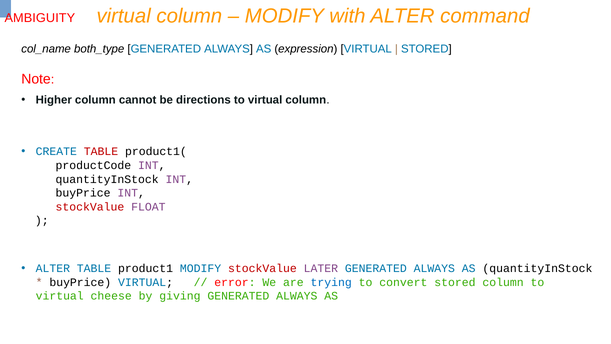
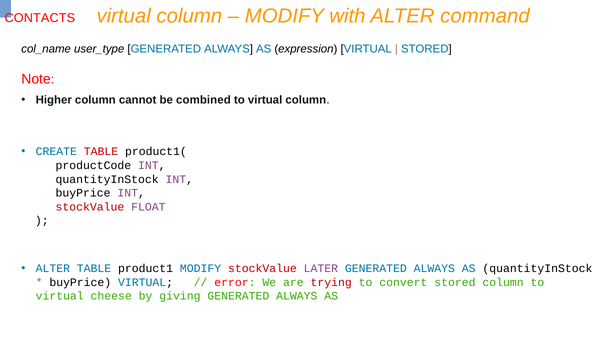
AMBIGUITY: AMBIGUITY -> CONTACTS (40, 18)
both_type: both_type -> user_type (99, 49)
directions: directions -> combined (203, 100)
trying colour: blue -> red (331, 282)
